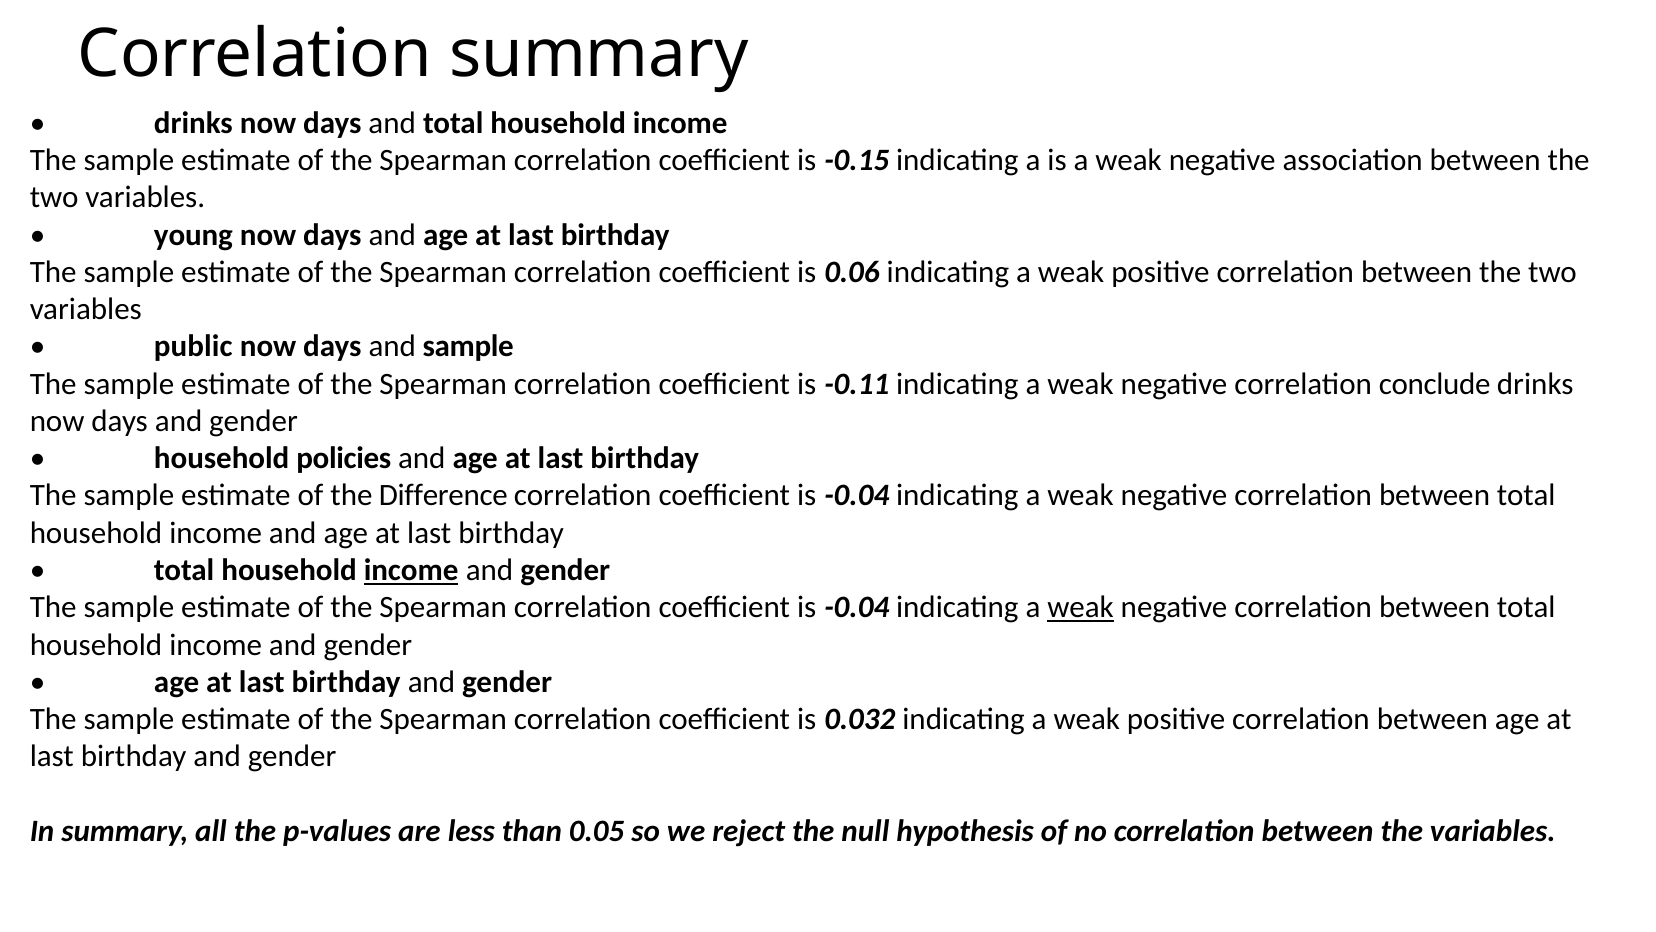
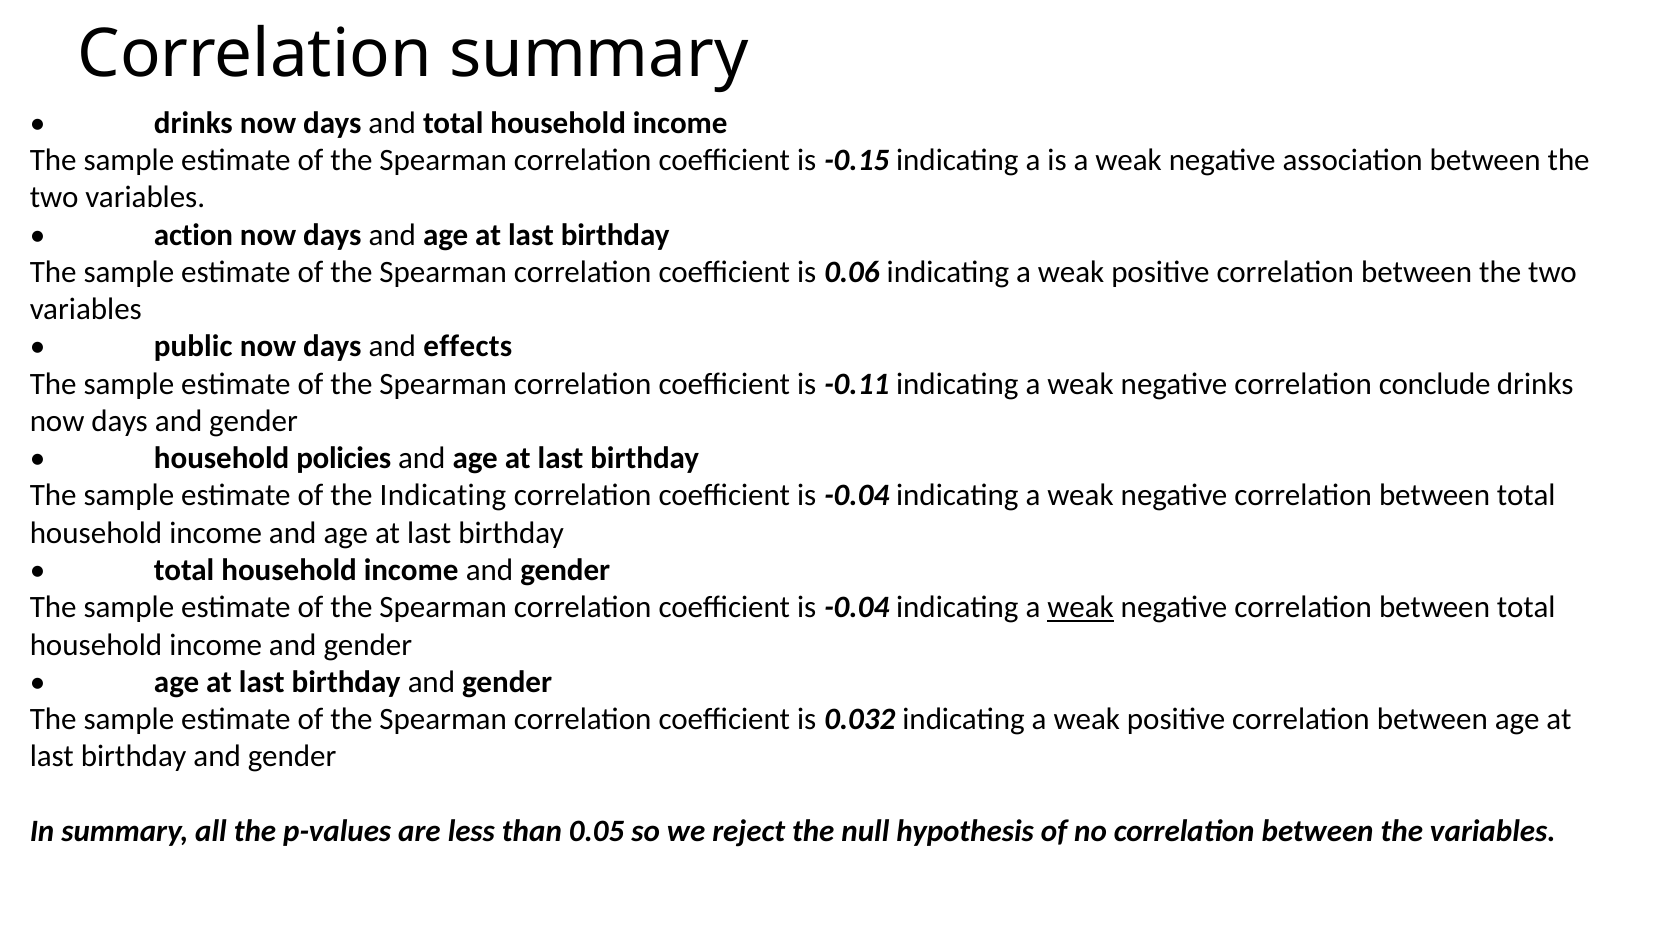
young: young -> action (193, 235)
and sample: sample -> effects (468, 346)
the Difference: Difference -> Indicating (443, 495)
income underline: present -> none (411, 570)
